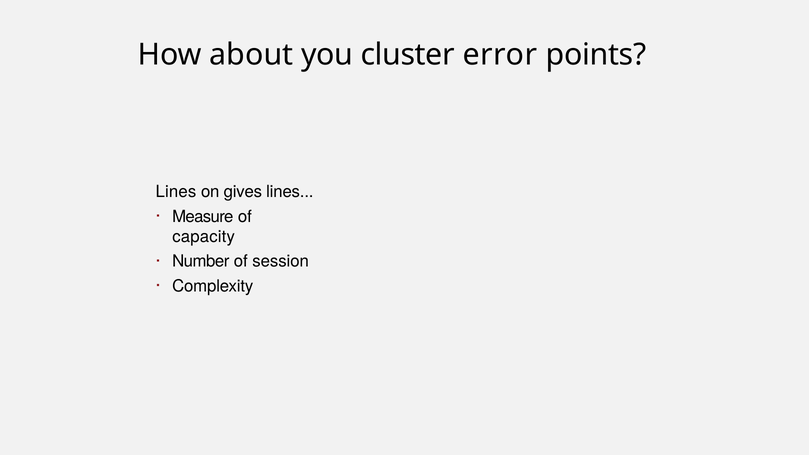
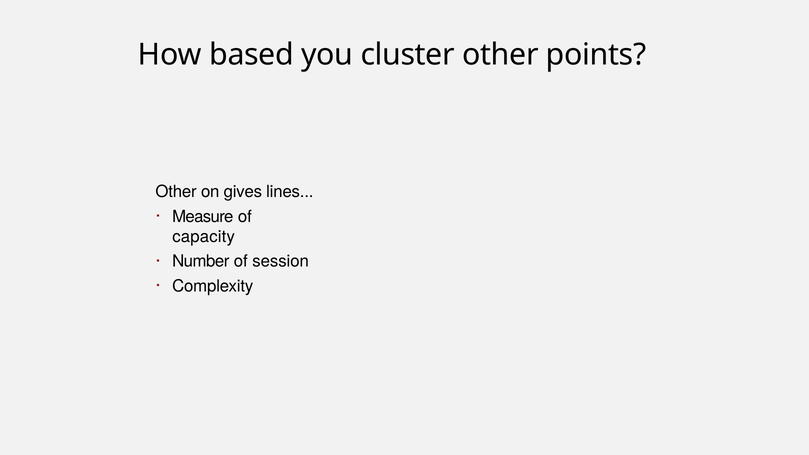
about: about -> based (252, 55)
cluster error: error -> other (500, 55)
Lines: Lines -> Other (176, 192)
